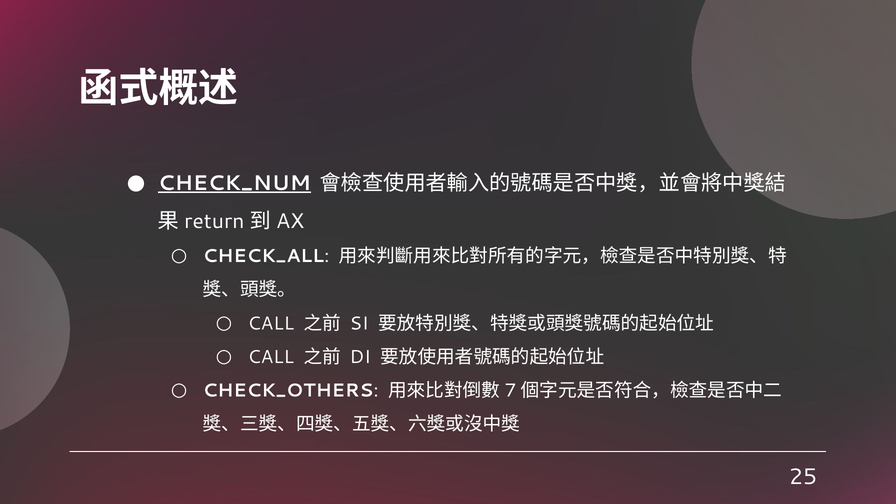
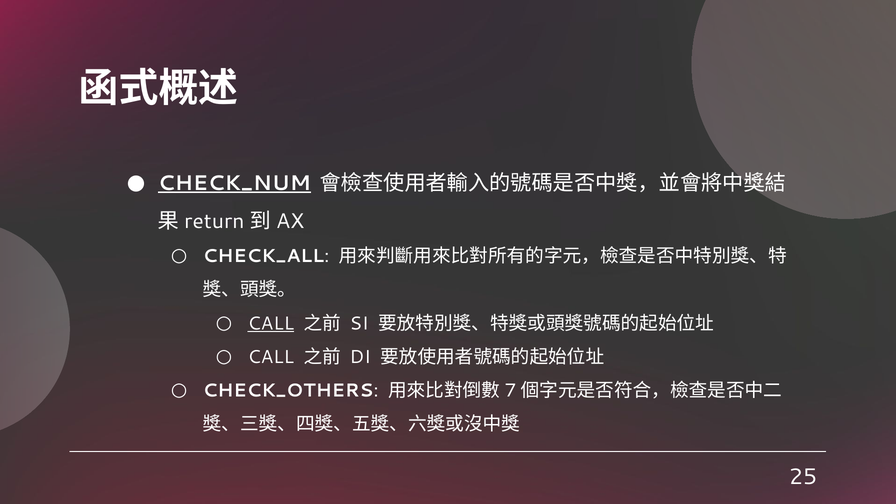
CALL underline: none -> present (271, 323)
